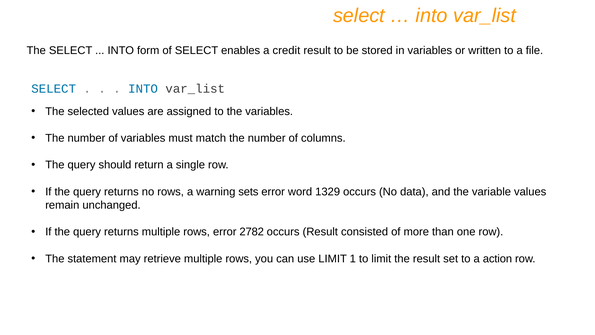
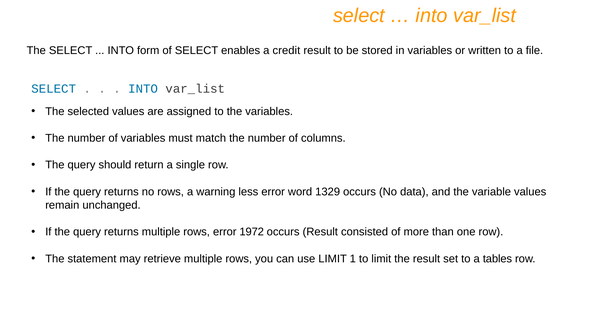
sets: sets -> less (248, 192)
2782: 2782 -> 1972 (252, 232)
action: action -> tables (497, 259)
